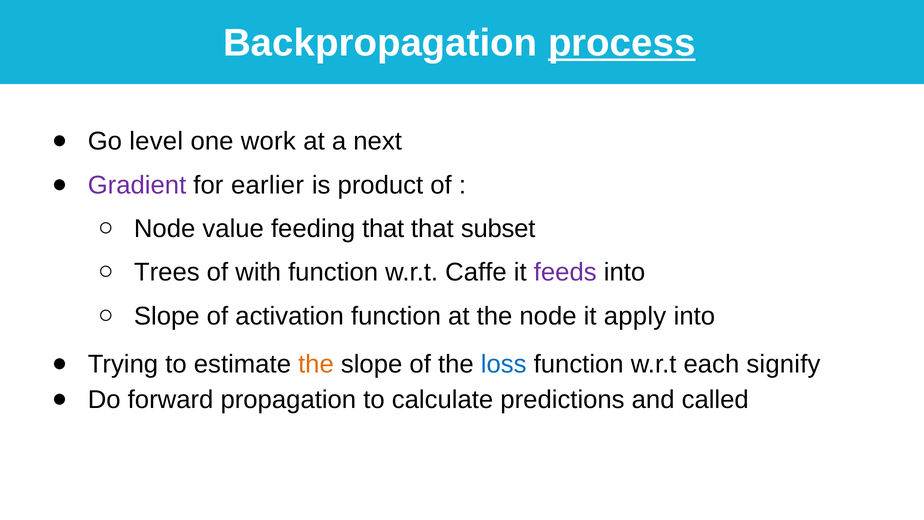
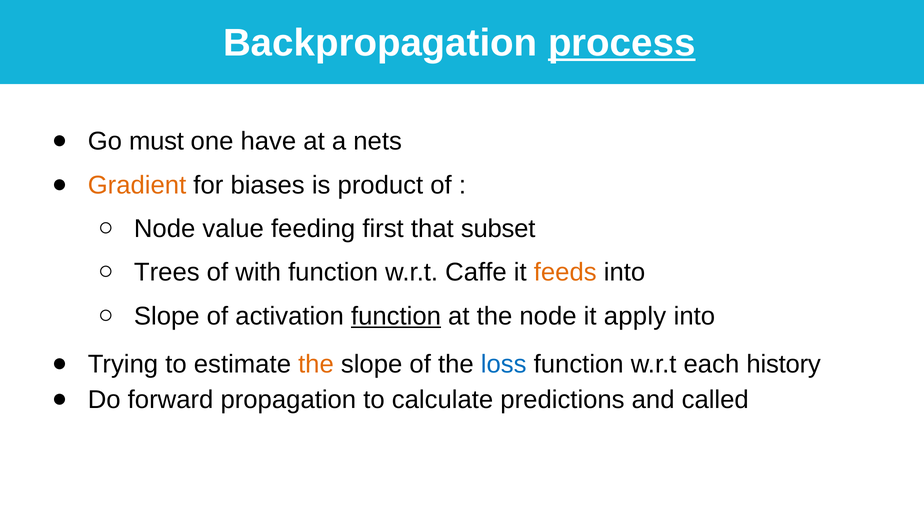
level: level -> must (156, 141)
work: work -> have (268, 141)
next: next -> nets (378, 141)
Gradient colour: purple -> orange (137, 185)
earlier: earlier -> biases (268, 185)
feeding that: that -> first (383, 229)
feeds colour: purple -> orange (565, 272)
function underline: none -> present (396, 316)
signify: signify -> history (784, 364)
